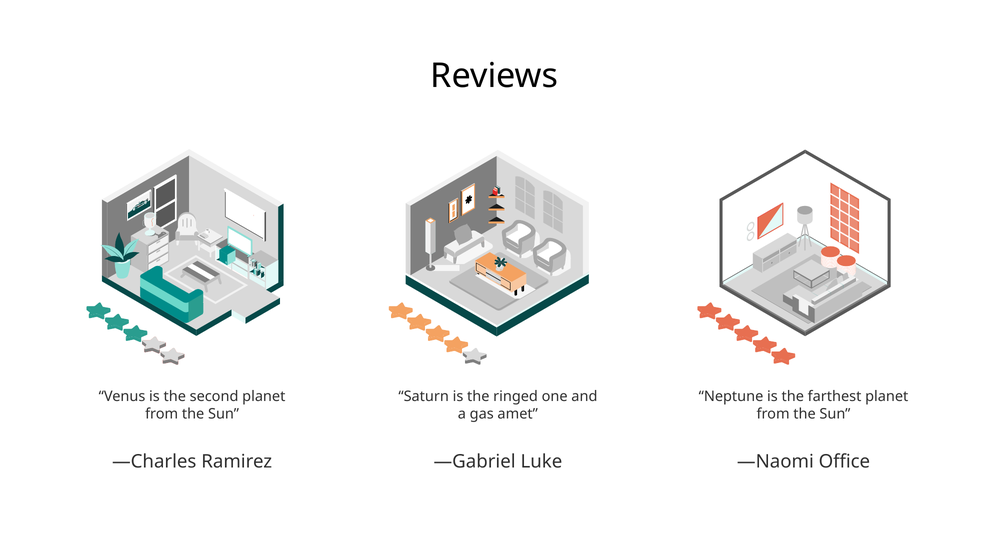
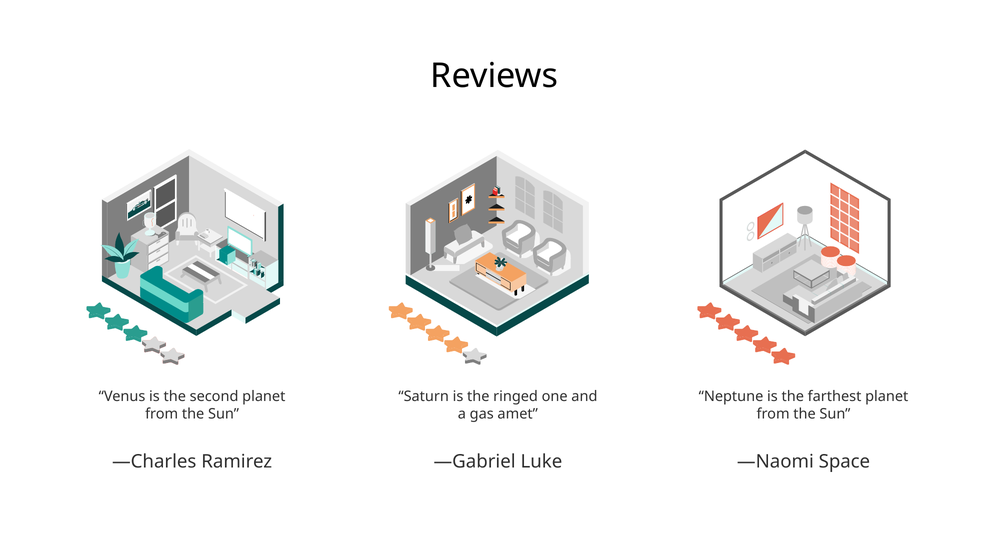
Office: Office -> Space (844, 462)
